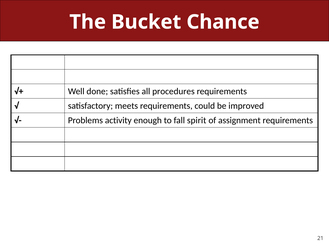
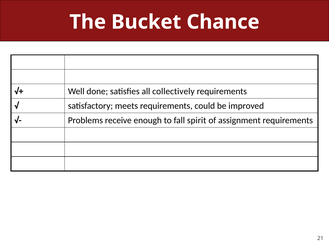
procedures: procedures -> collectively (173, 91)
activity: activity -> receive (118, 120)
